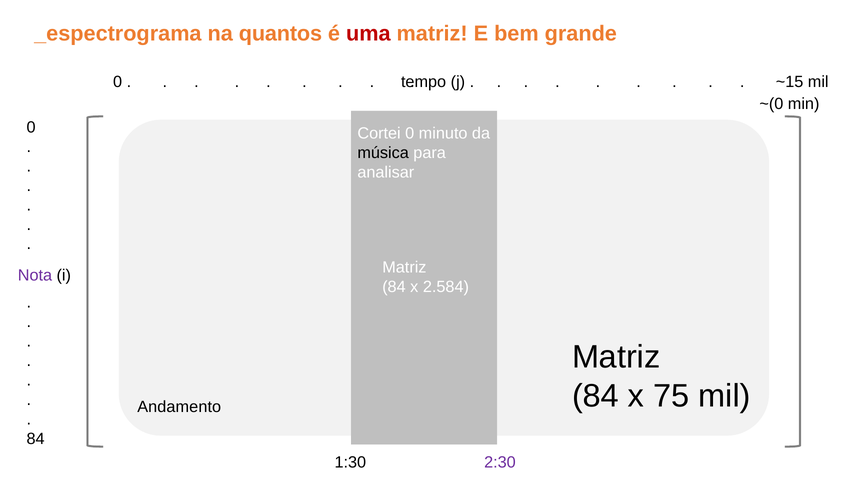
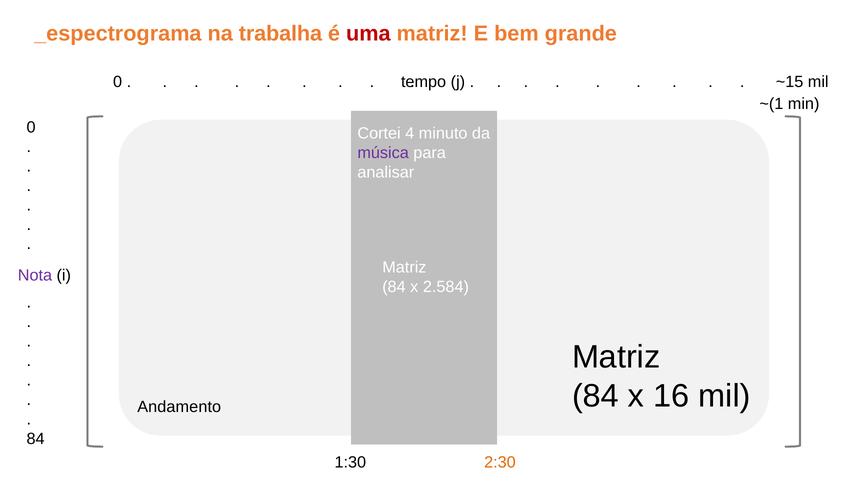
quantos: quantos -> trabalha (280, 34)
~(0: ~(0 -> ~(1 (771, 104)
Cortei 0: 0 -> 4 (410, 133)
música colour: black -> purple (383, 153)
75: 75 -> 16 (671, 396)
2:30 colour: purple -> orange (500, 463)
